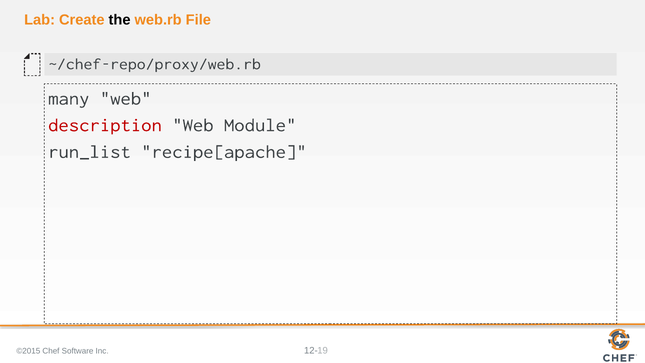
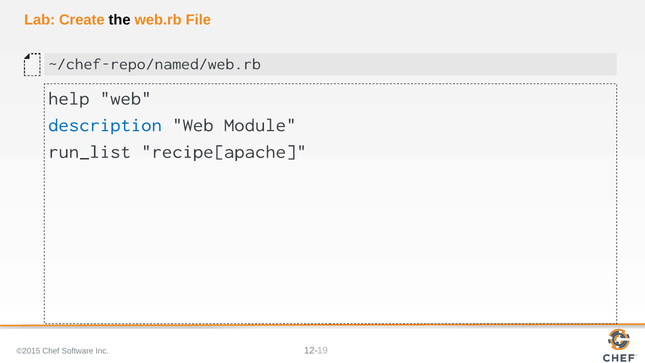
~/chef-repo/proxy/web.rb: ~/chef-repo/proxy/web.rb -> ~/chef-repo/named/web.rb (154, 64)
many: many -> help (69, 98)
description colour: red -> blue (105, 125)
